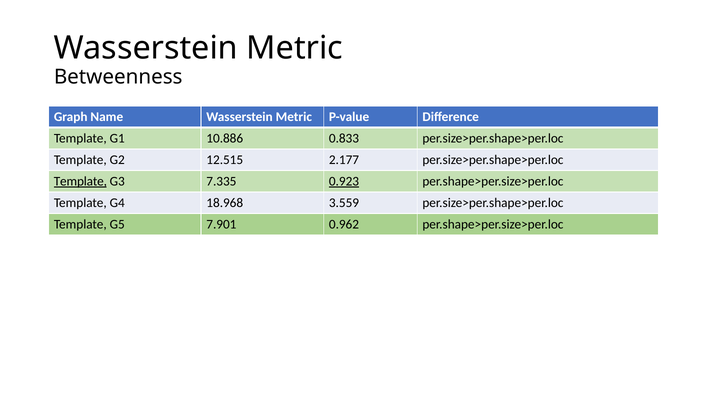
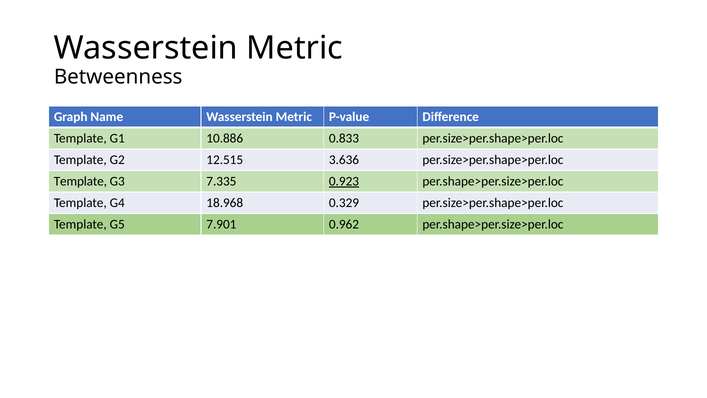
2.177: 2.177 -> 3.636 (344, 160)
Template underline: present -> none (80, 181)
3.559: 3.559 -> 0.329 (344, 203)
